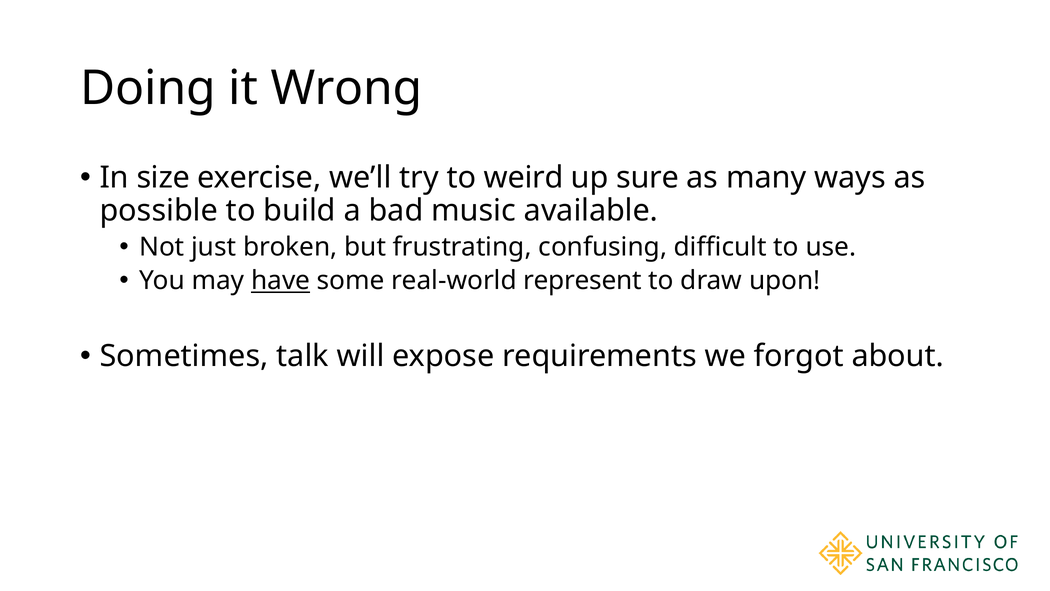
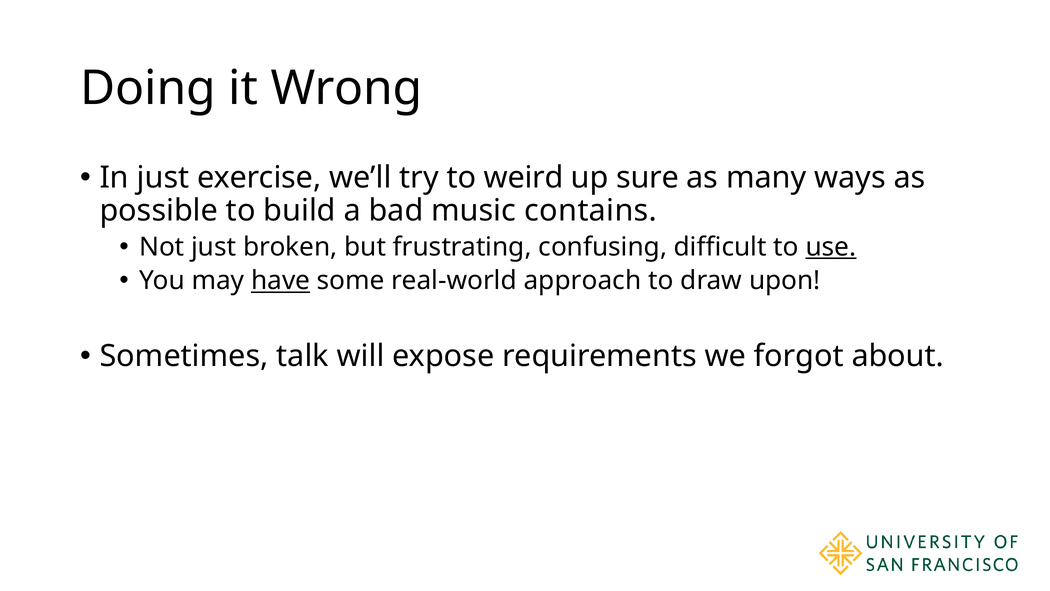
In size: size -> just (163, 178)
available: available -> contains (591, 211)
use underline: none -> present (831, 247)
represent: represent -> approach (582, 281)
